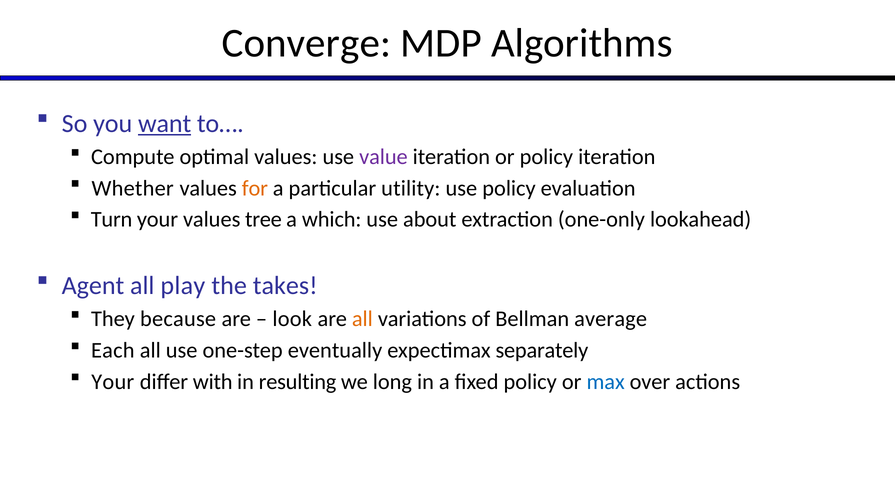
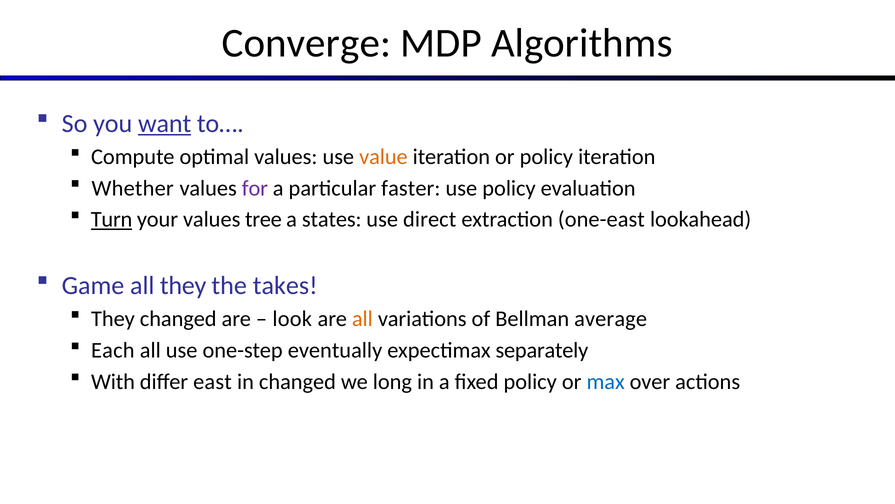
value colour: purple -> orange (383, 157)
for colour: orange -> purple (255, 188)
utility: utility -> faster (411, 188)
Turn underline: none -> present (112, 219)
which: which -> states (332, 219)
about: about -> direct (430, 219)
one-only: one-only -> one-east (601, 219)
Agent: Agent -> Game (93, 285)
all play: play -> they (183, 285)
They because: because -> changed (178, 319)
Your: Your -> With (113, 381)
with: with -> east (212, 381)
in resulting: resulting -> changed (297, 381)
